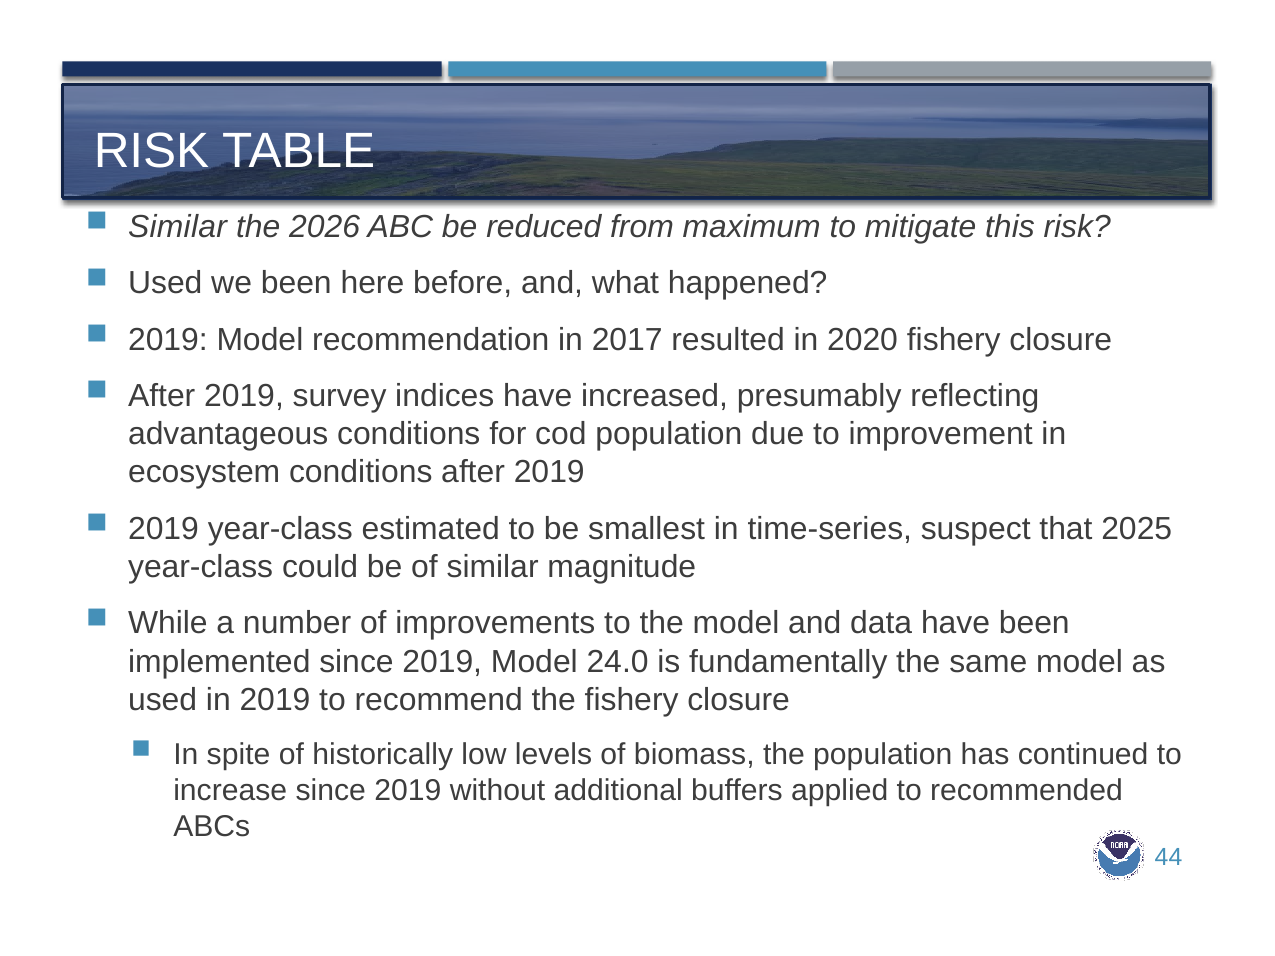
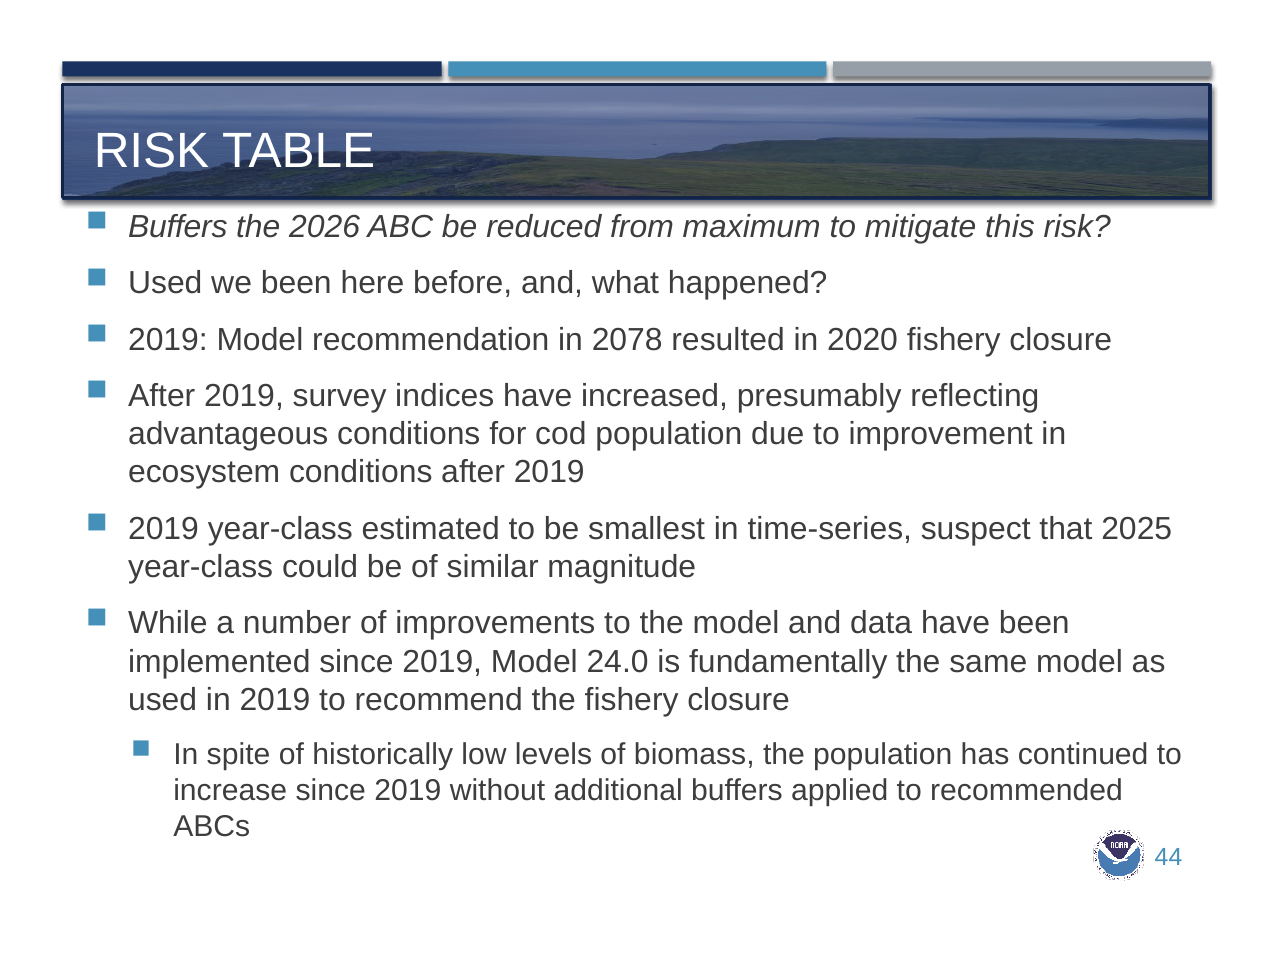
Similar: Similar -> Buffers (178, 227)
2017: 2017 -> 2078 (627, 340)
